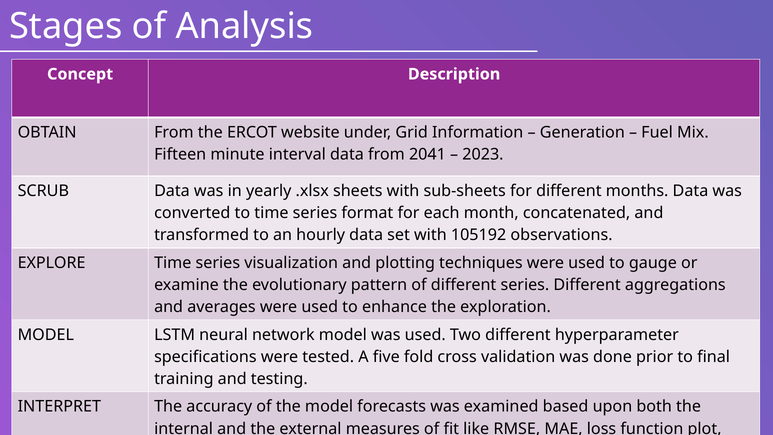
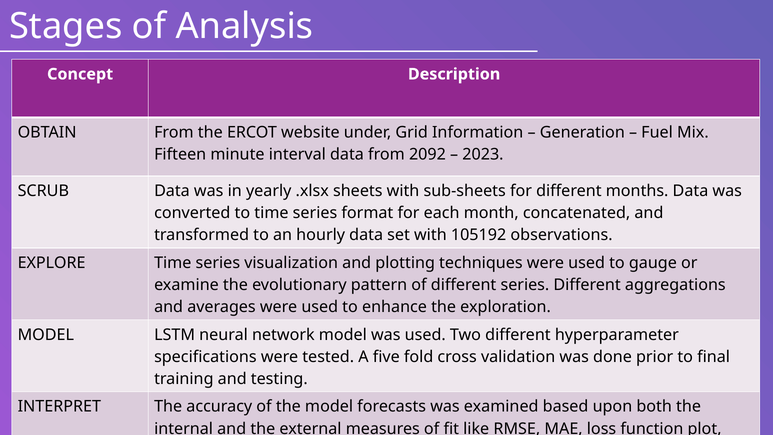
2041: 2041 -> 2092 (427, 154)
